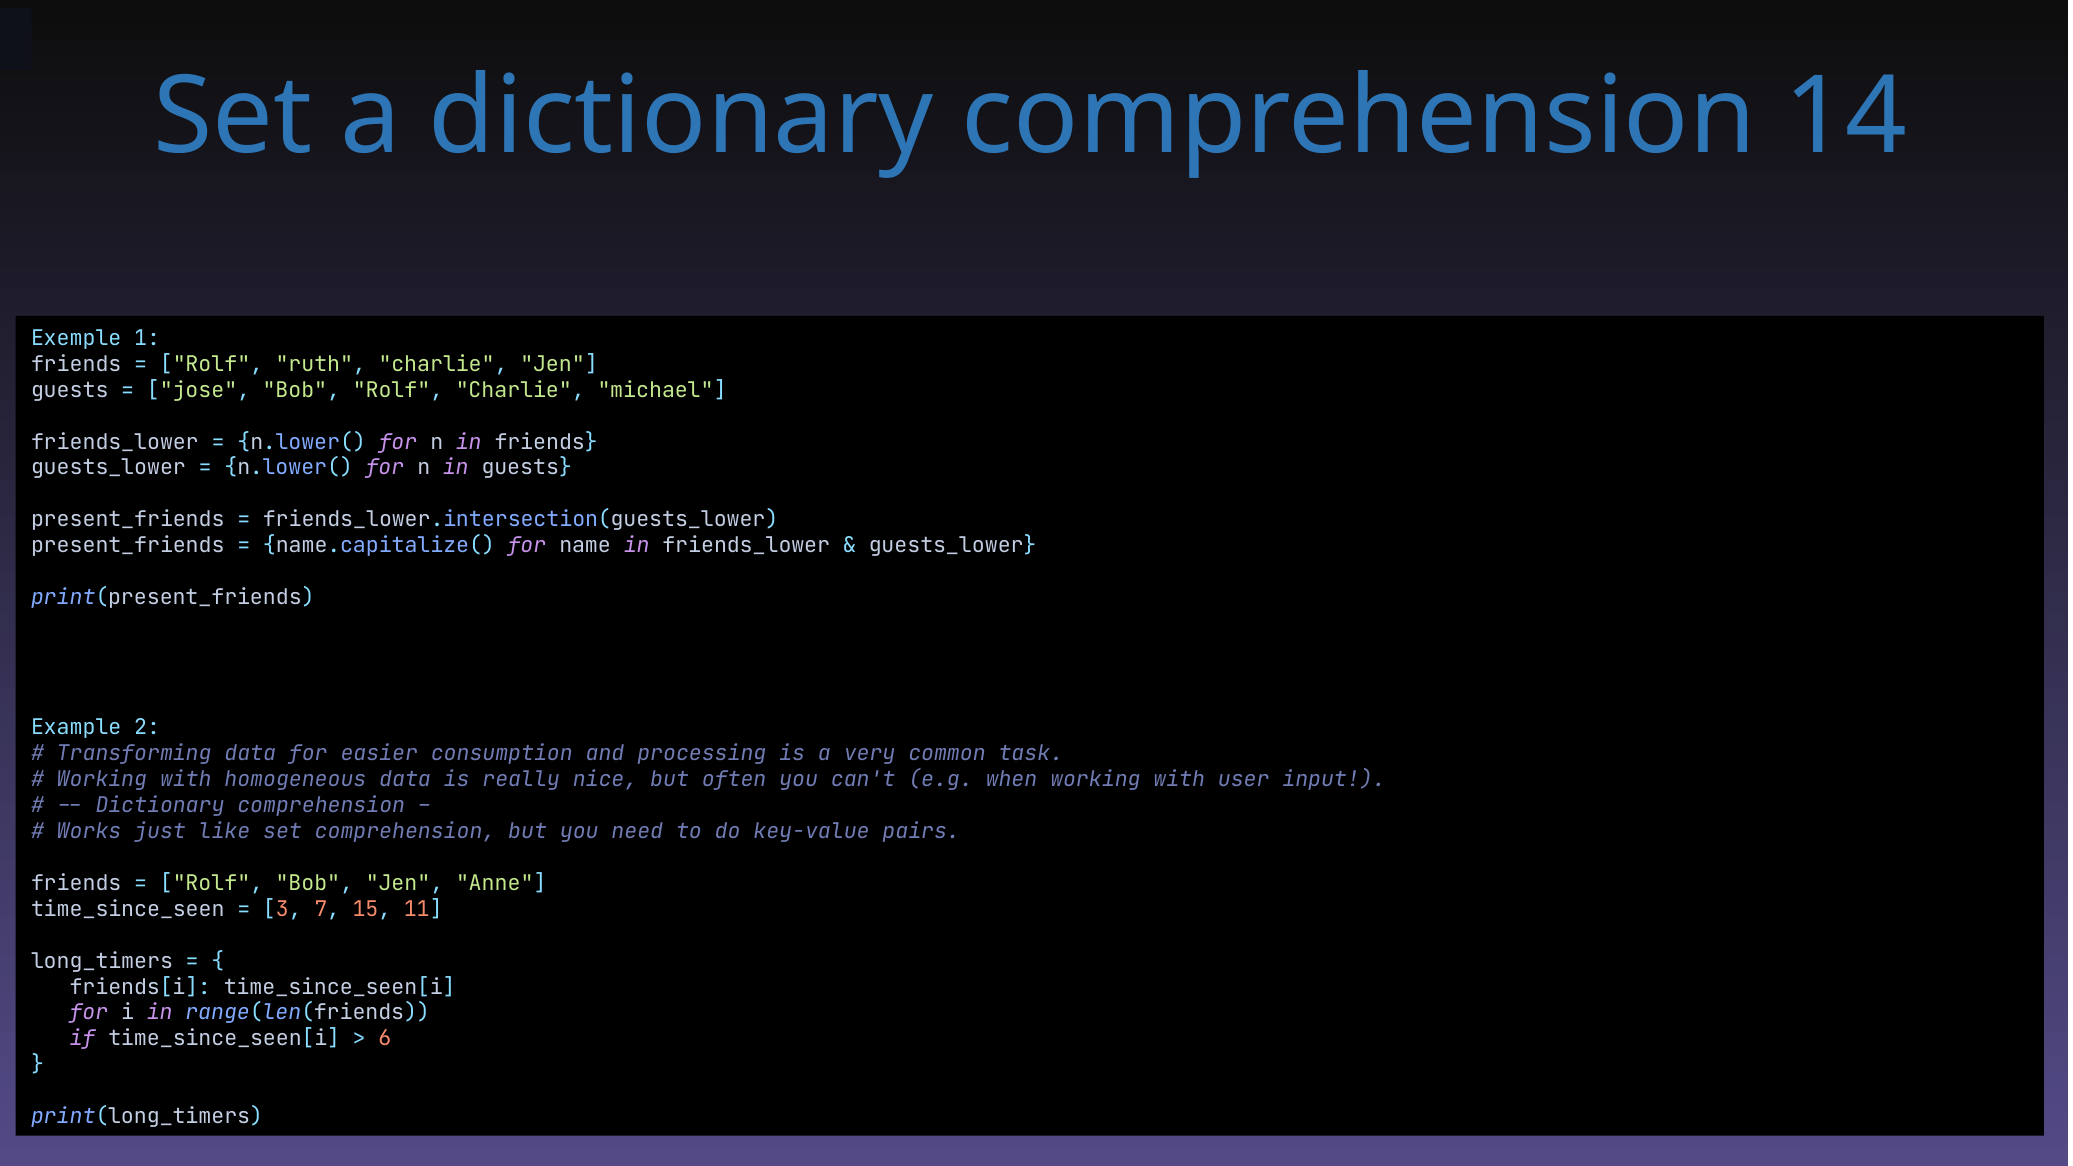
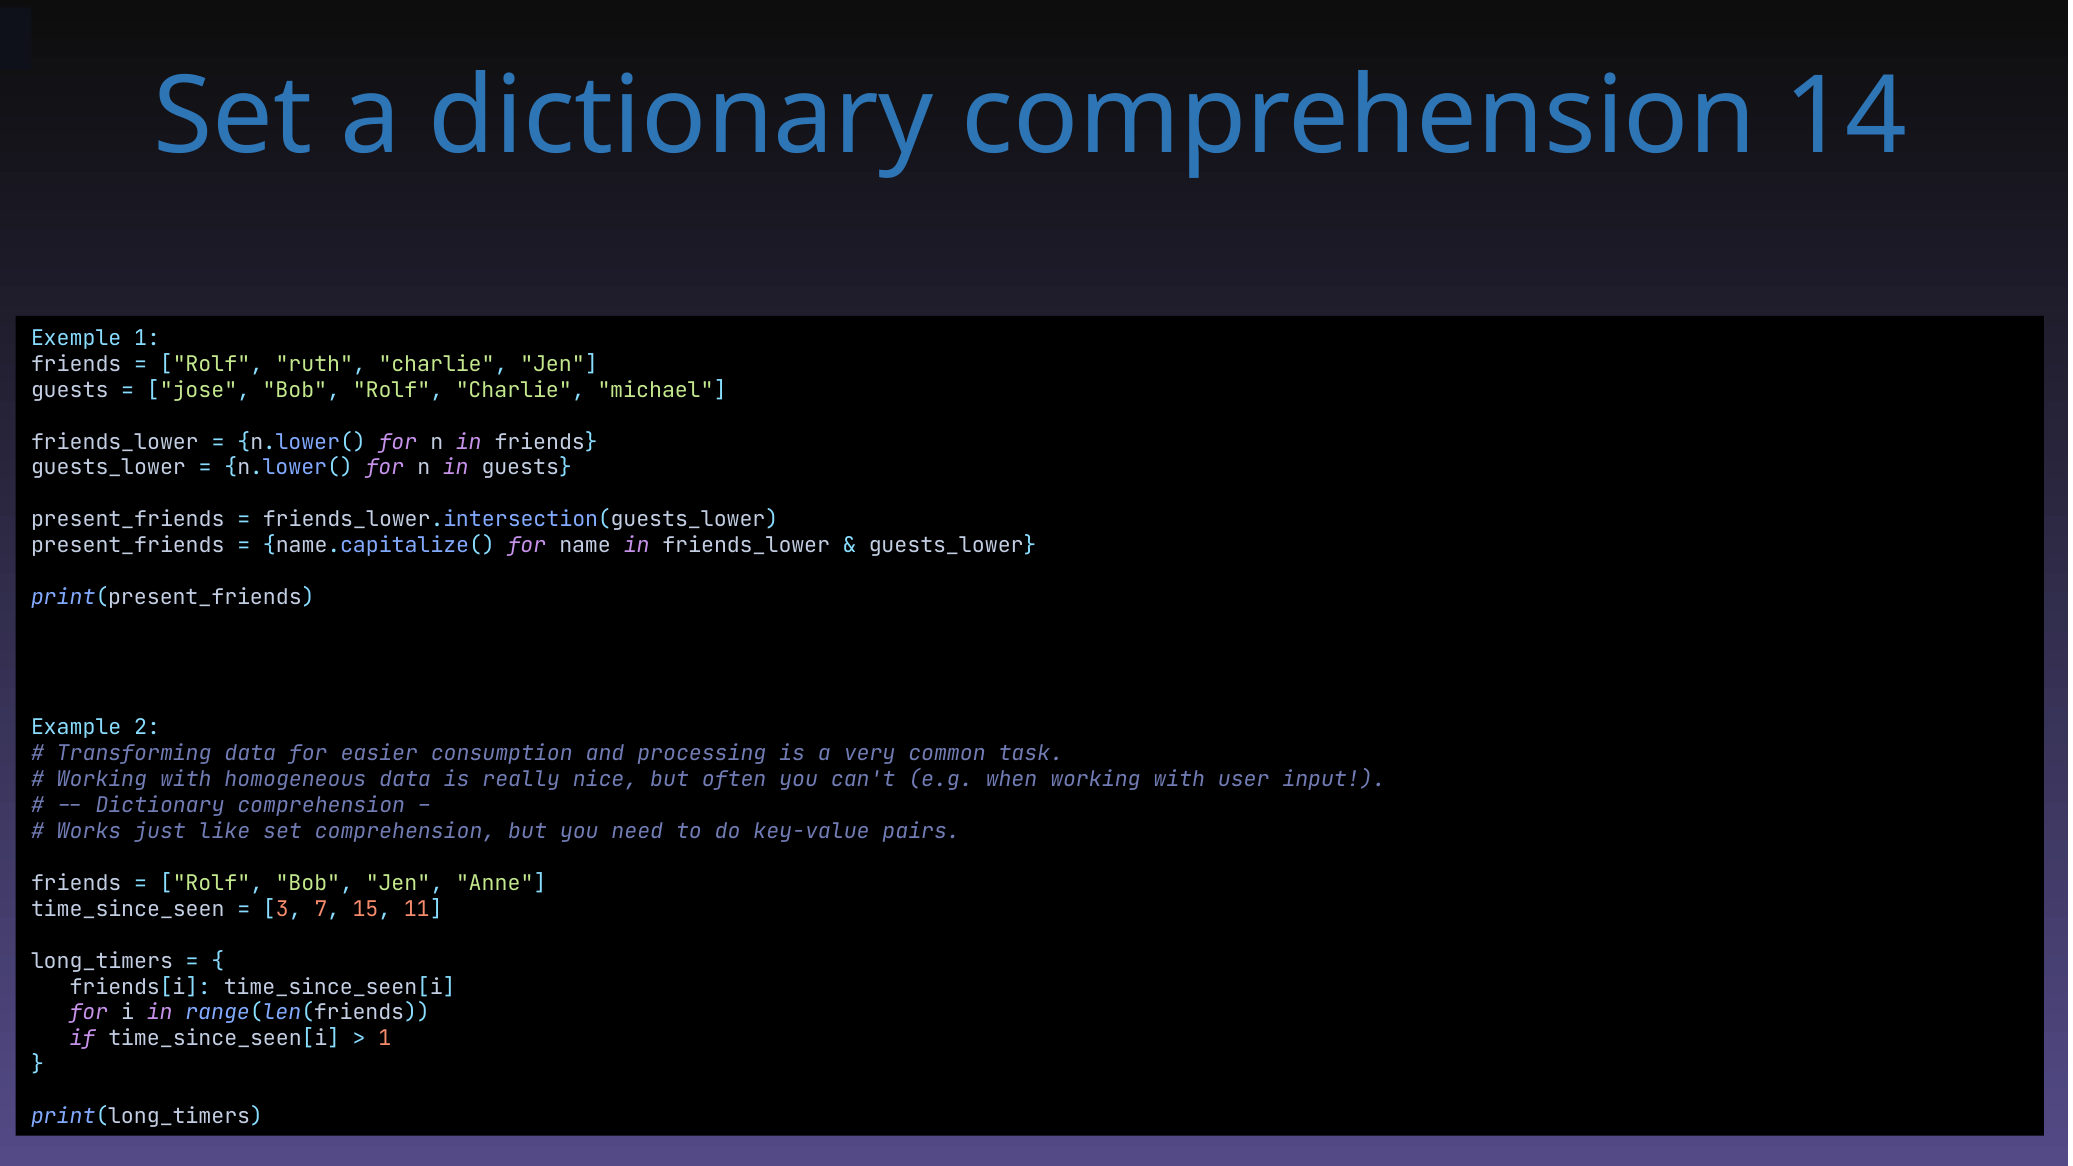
6: 6 -> 1 (385, 1039)
